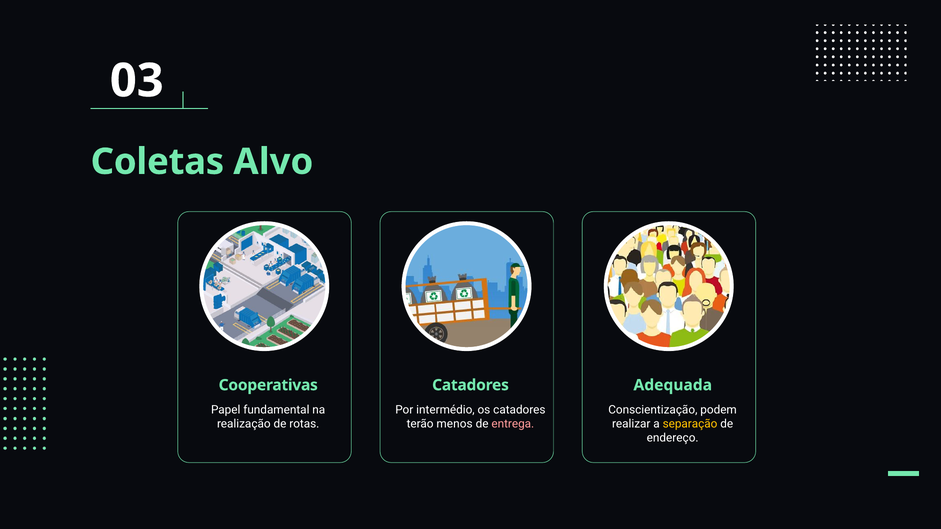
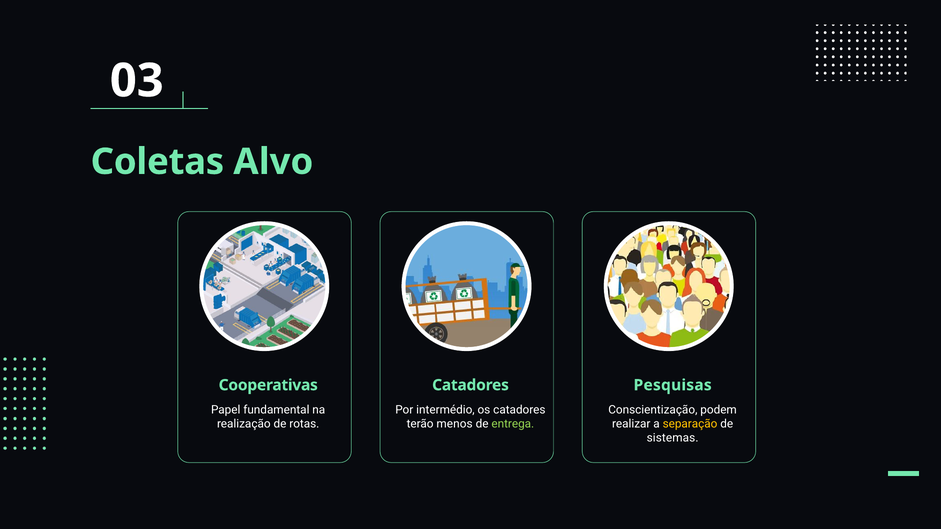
Adequada: Adequada -> Pesquisas (673, 385)
entrega colour: pink -> light green (513, 424)
endereço: endereço -> sistemas (673, 438)
